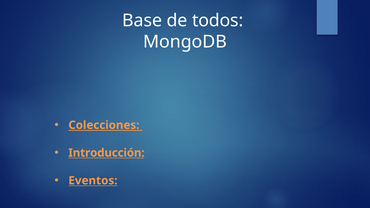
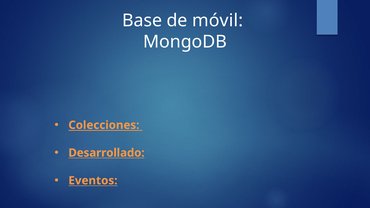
todos: todos -> móvil (218, 21)
Introducción: Introducción -> Desarrollado (106, 153)
